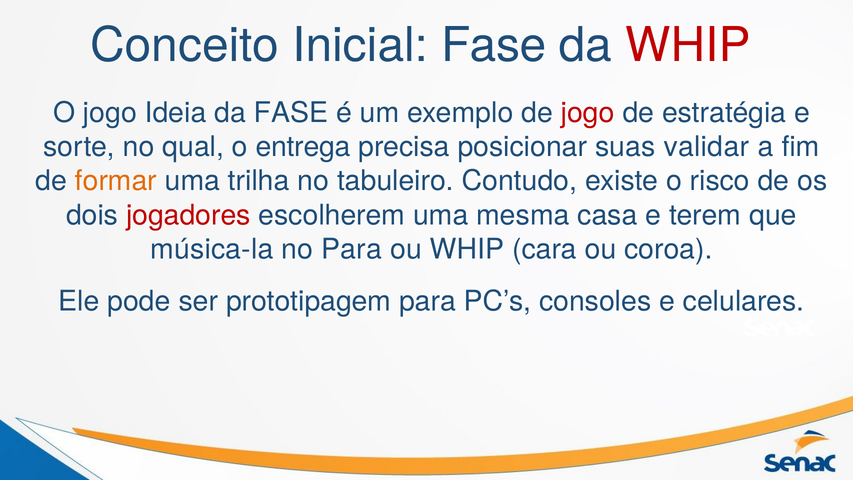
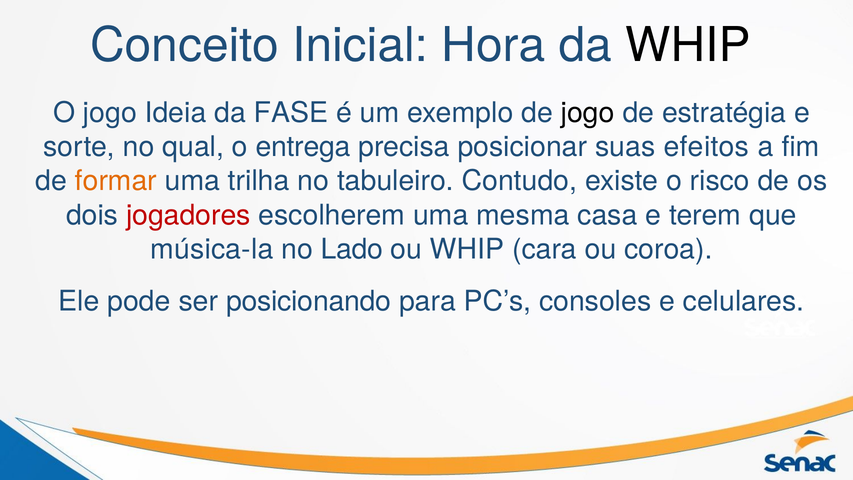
Inicial Fase: Fase -> Hora (493, 45)
WHIP colour: red -> black (688, 45)
jogo colour: red -> black (588, 113)
validar: validar -> efeitos (706, 147)
no Para: Para -> Lado (352, 249)
prototipagem: prototipagem -> posicionando (309, 301)
